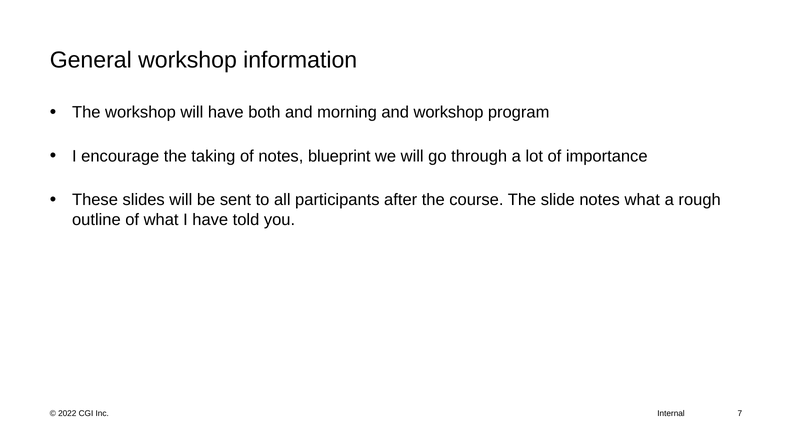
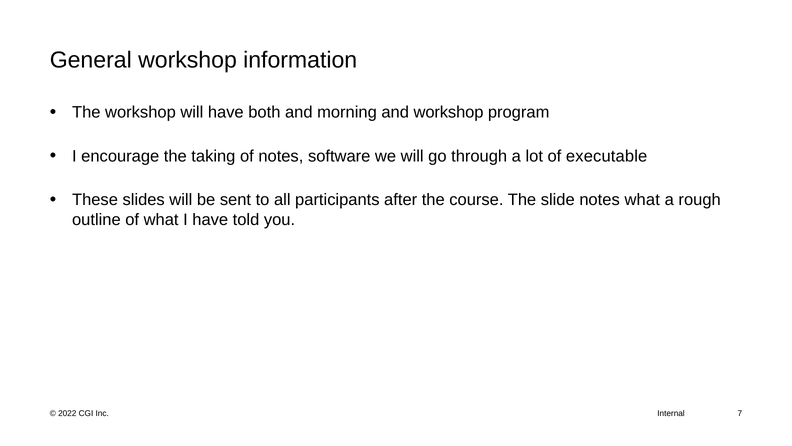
blueprint: blueprint -> software (339, 156)
importance: importance -> executable (607, 156)
